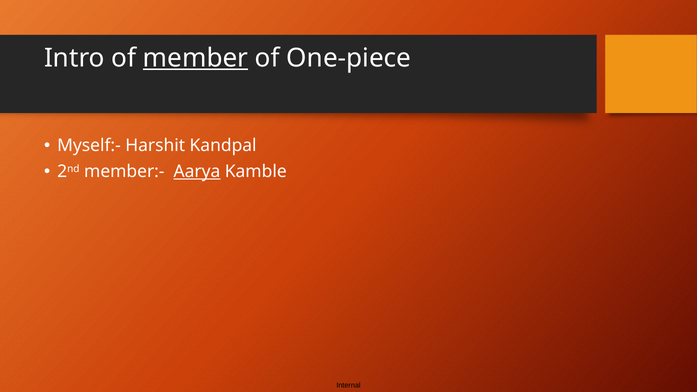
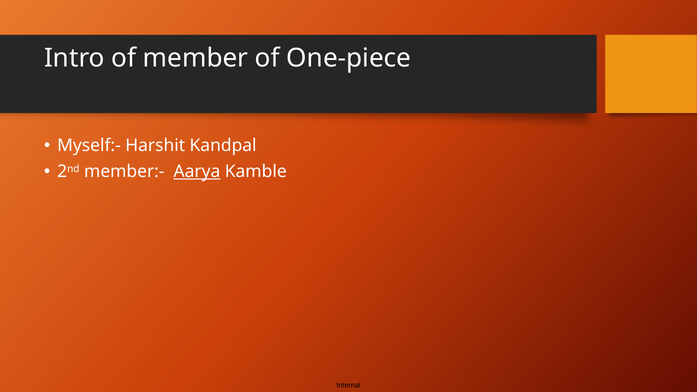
member underline: present -> none (196, 58)
